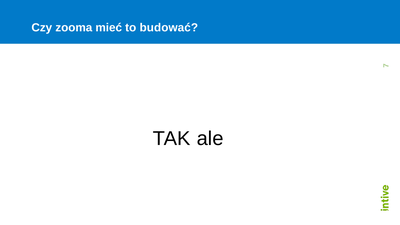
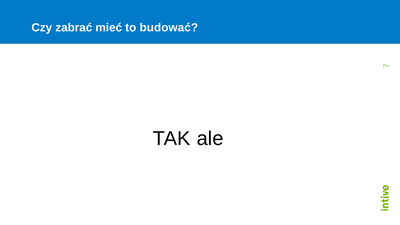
zooma: zooma -> zabrać (74, 28)
